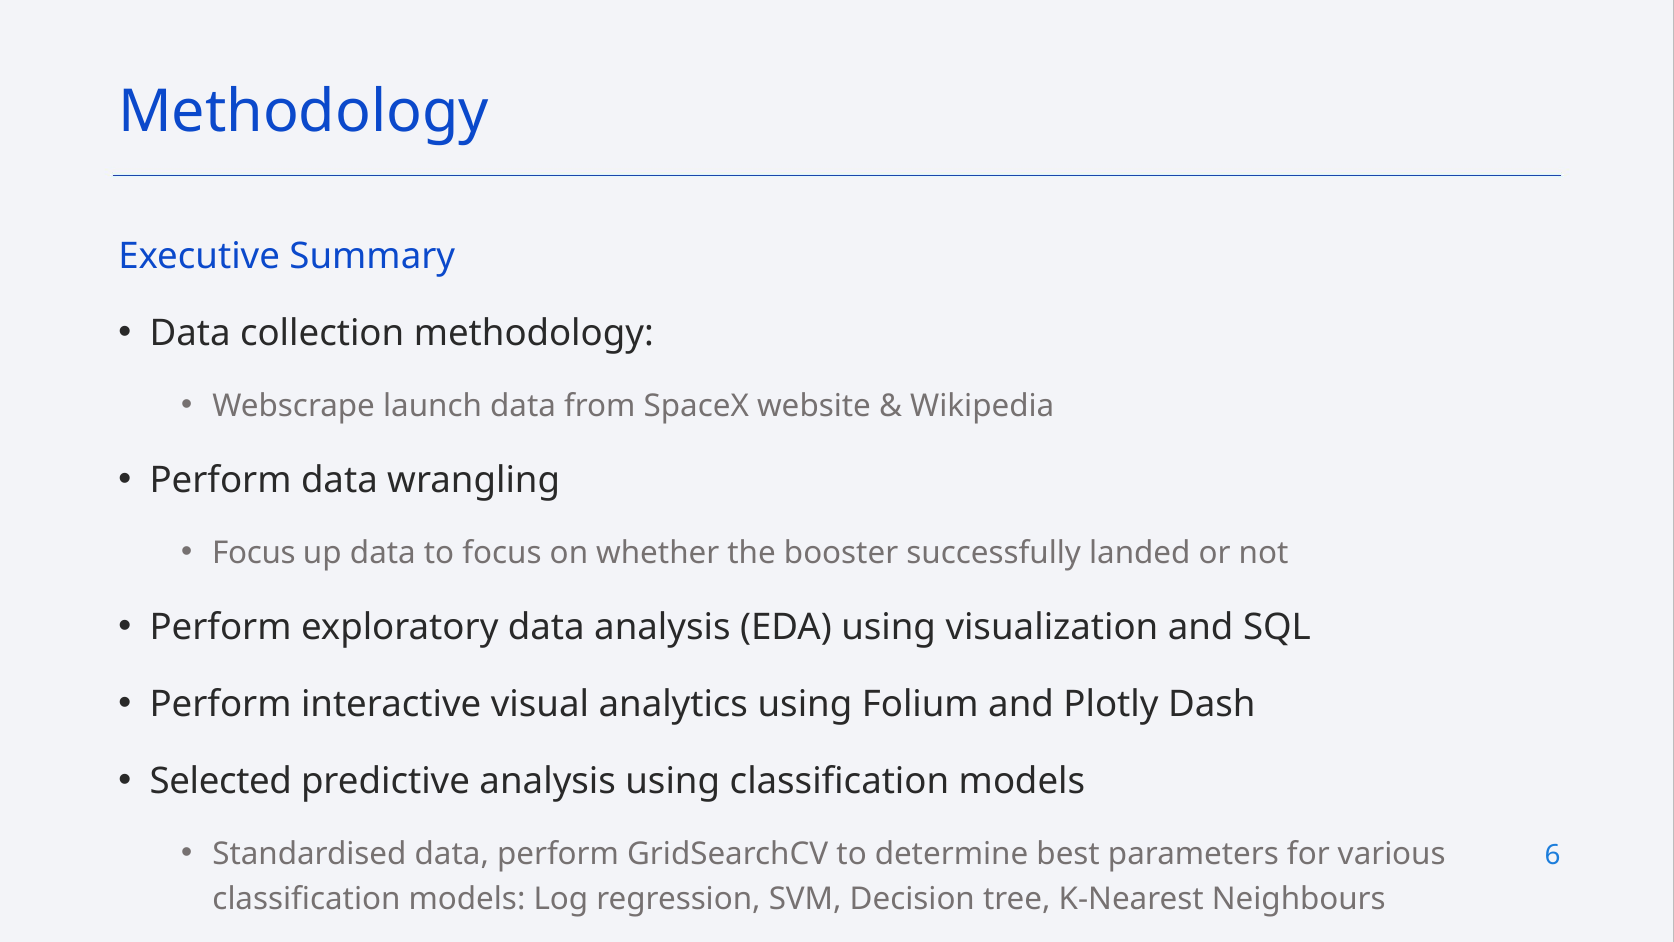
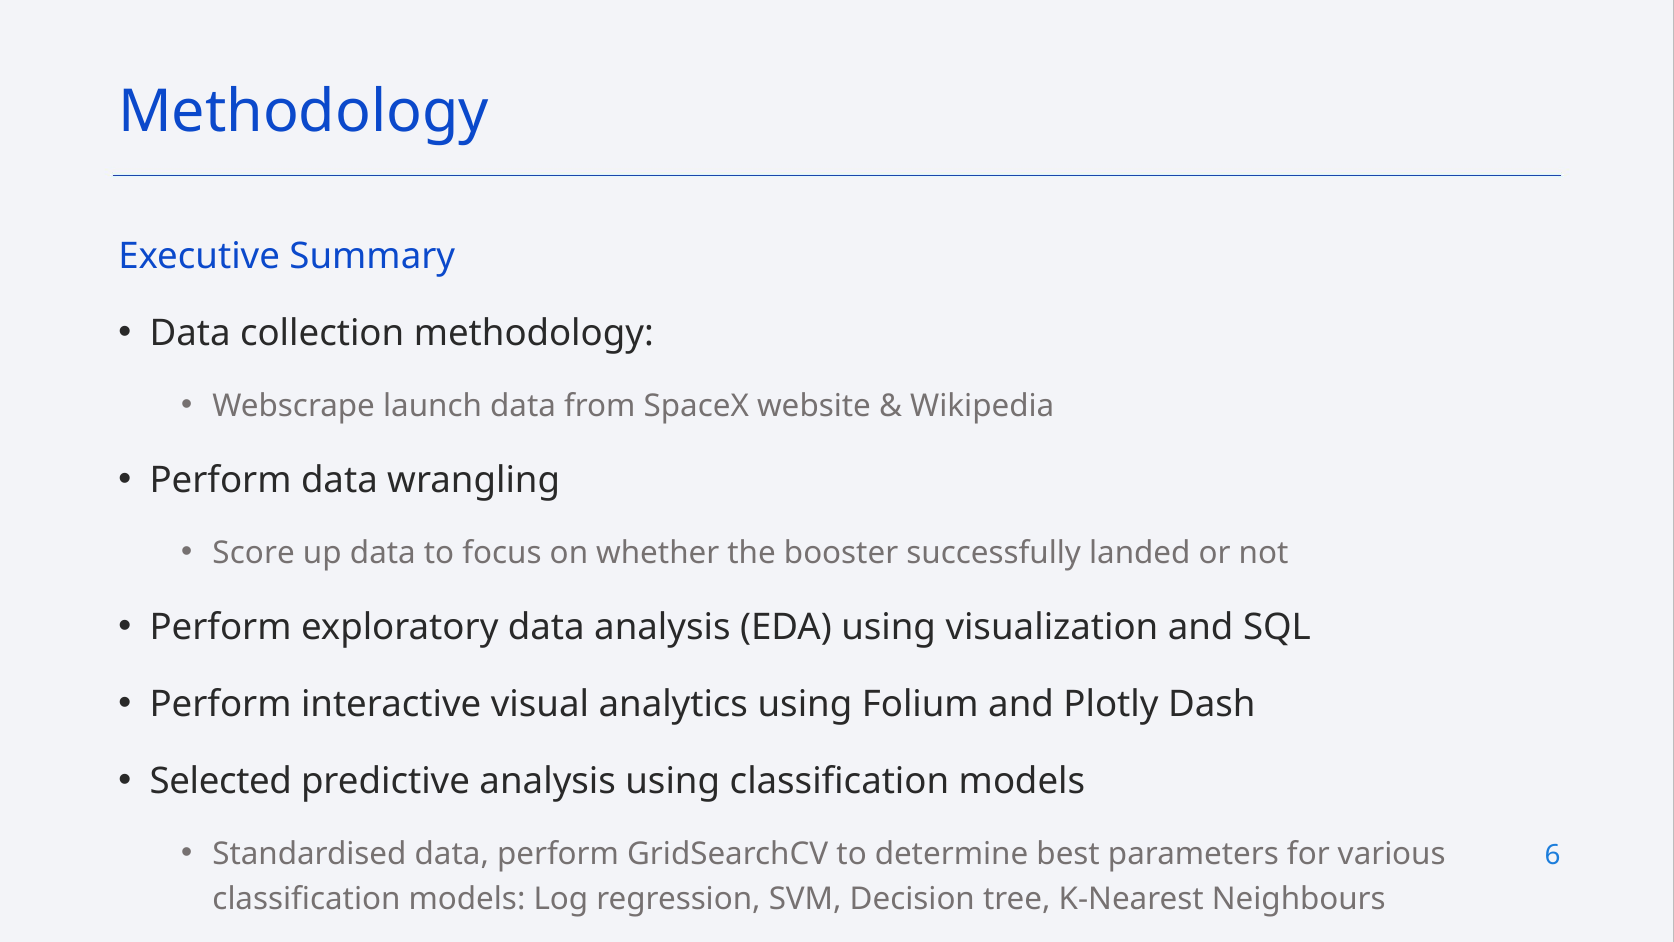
Focus: Focus -> Score (254, 553)
